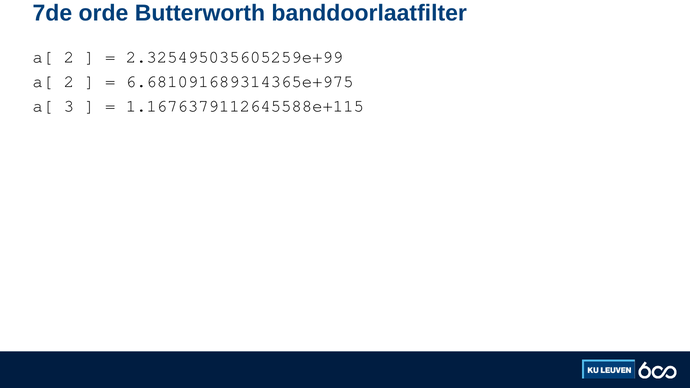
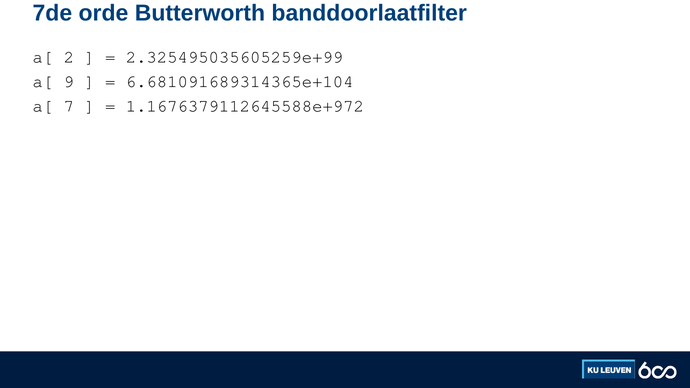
2: 2 -> 9 (69, 82)
6.681091689314365e+975: 6.681091689314365e+975 -> 6.681091689314365e+104 (240, 82)
3: 3 -> 7 (69, 106)
1.1676379112645588e+115: 1.1676379112645588e+115 -> 1.1676379112645588e+972 (245, 106)
